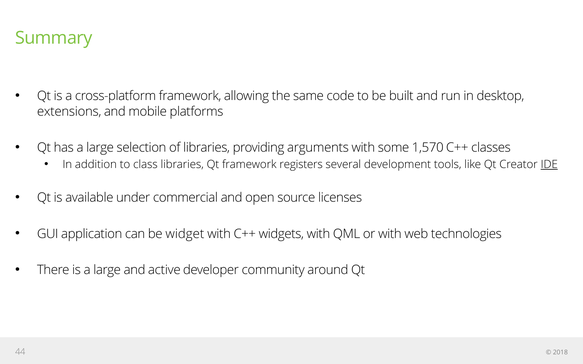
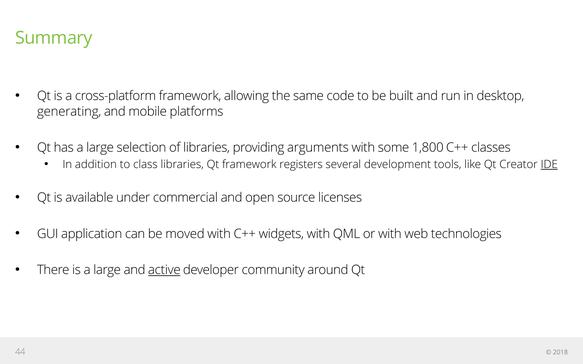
extensions: extensions -> generating (69, 112)
1,570: 1,570 -> 1,800 (428, 148)
widget: widget -> moved (185, 234)
active underline: none -> present (164, 270)
